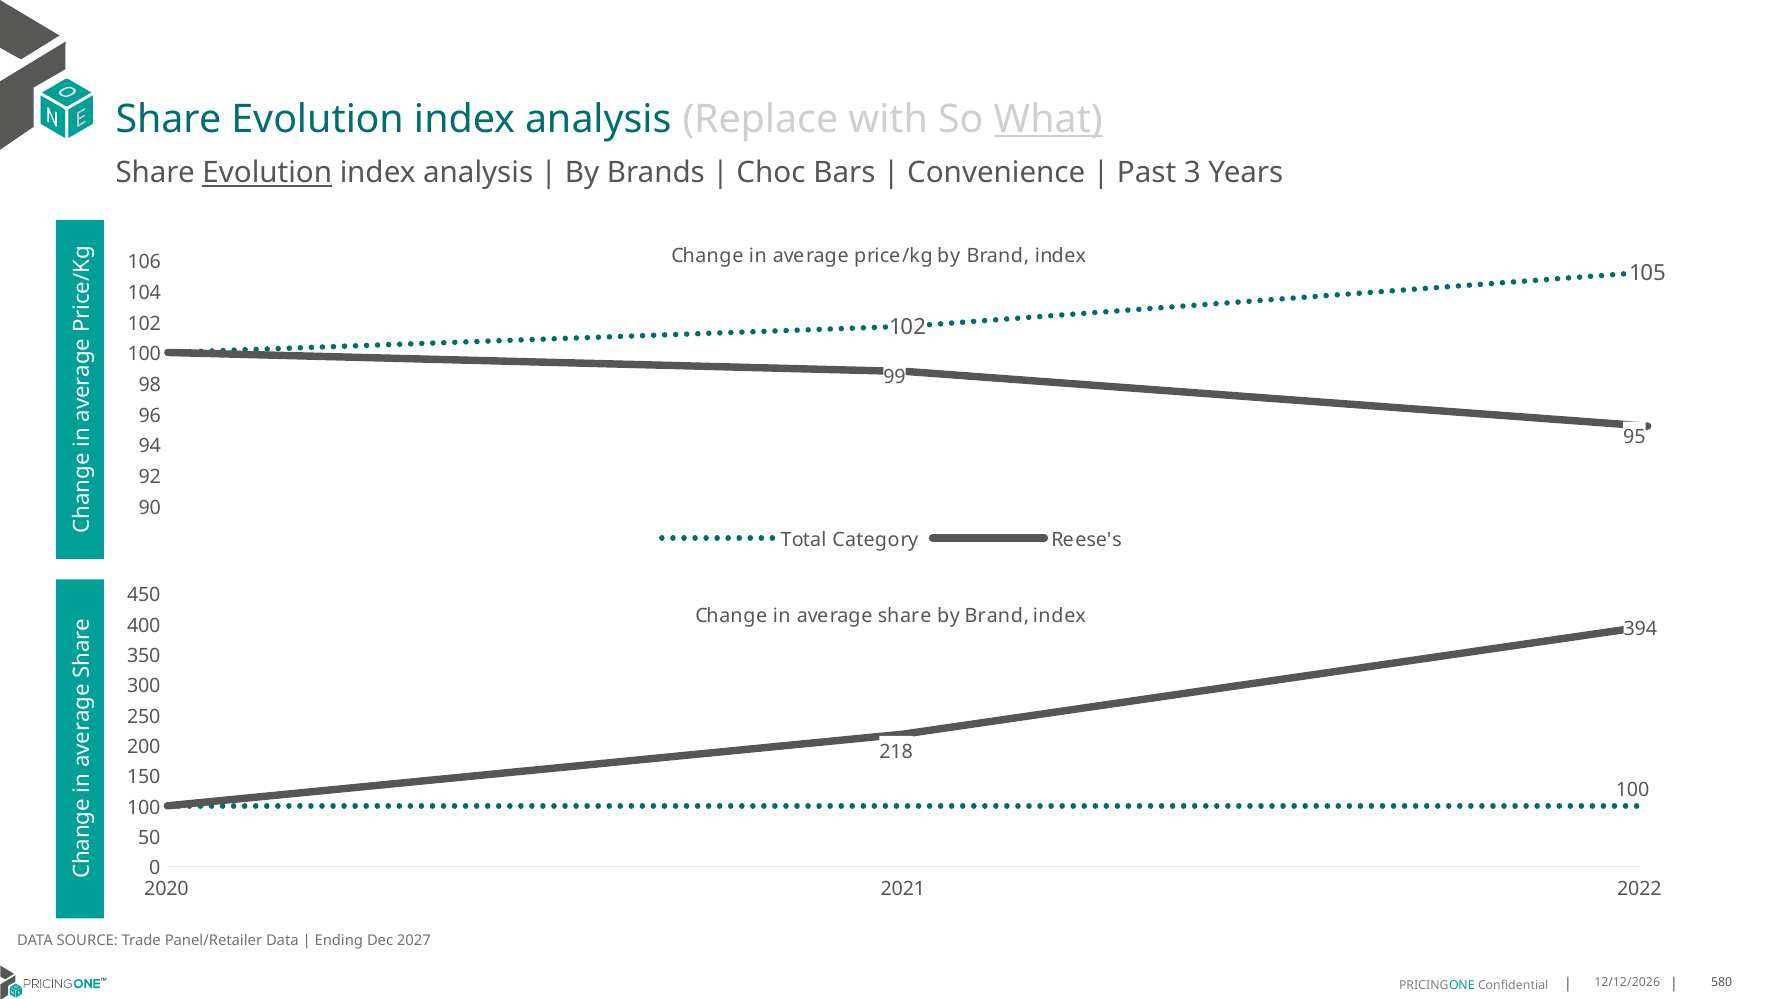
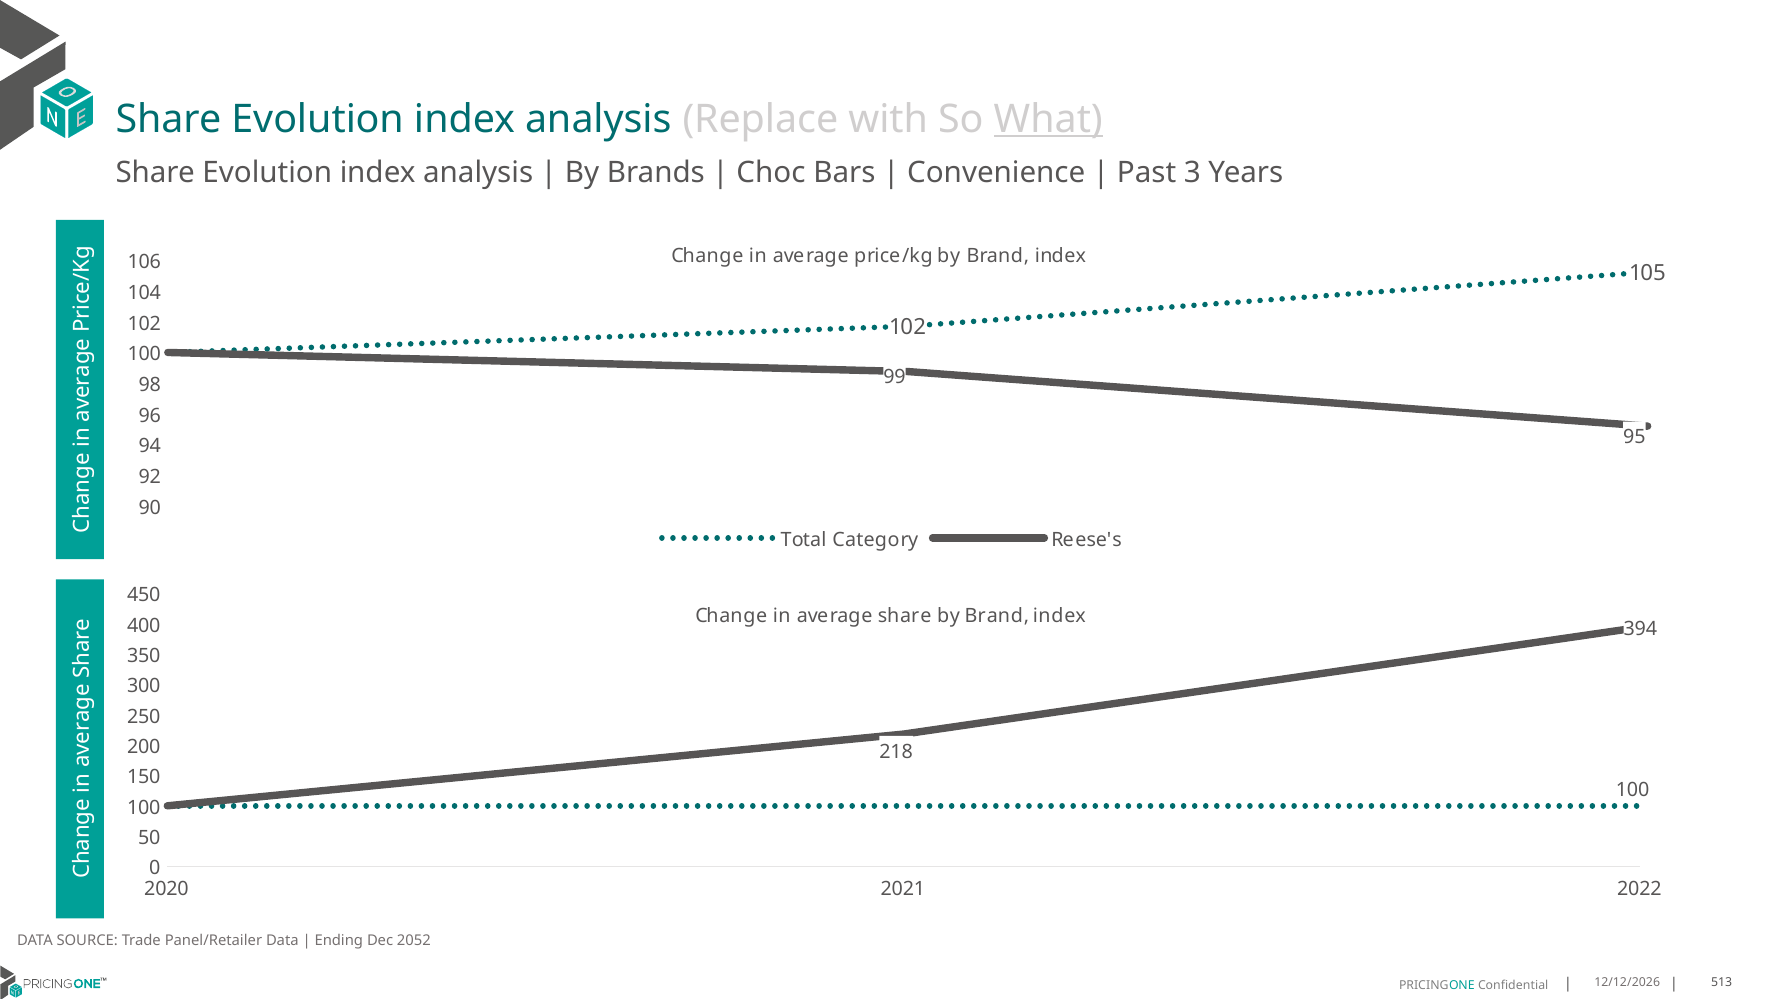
Evolution underline: present -> none (267, 173)
2027: 2027 -> 2052 (414, 941)
580: 580 -> 513 (1722, 982)
